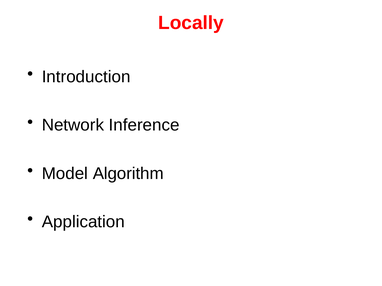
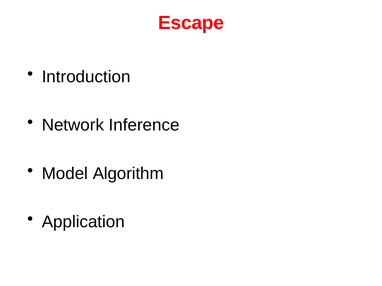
Locally: Locally -> Escape (191, 23)
